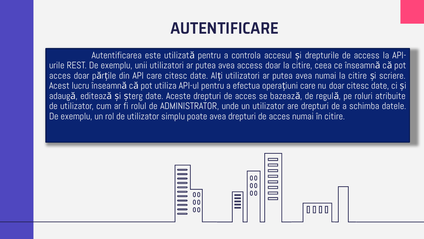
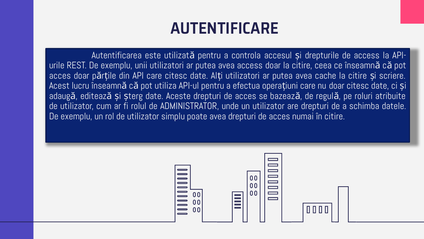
avea numai: numai -> cache (326, 75)
